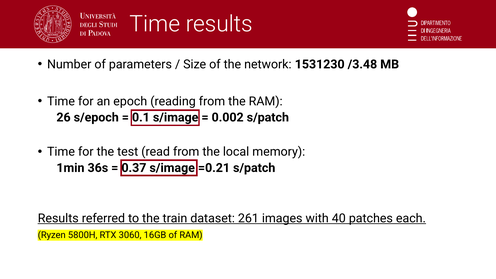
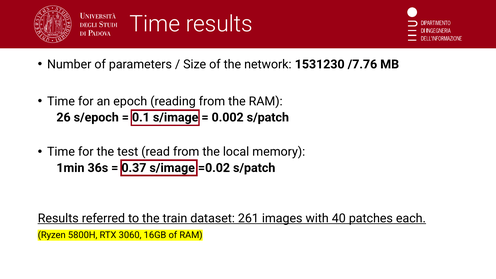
/3.48: /3.48 -> /7.76 (362, 64)
=0.21: =0.21 -> =0.02 (214, 168)
